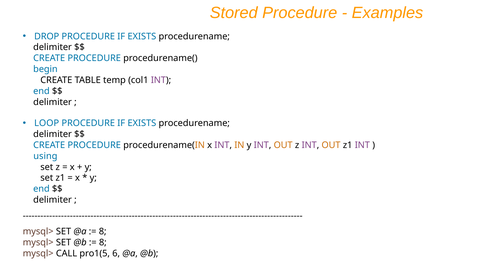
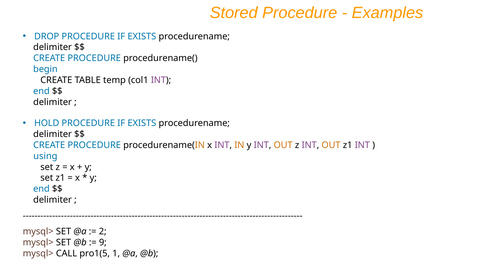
LOOP: LOOP -> HOLD (47, 123)
8: 8 -> 2 (103, 232)
8: 8 -> 9 (103, 243)
6: 6 -> 1 (116, 254)
